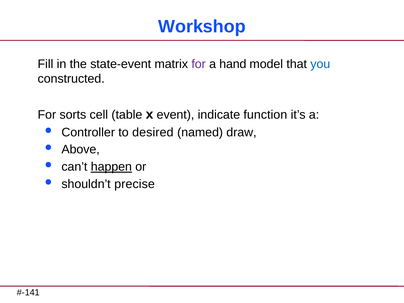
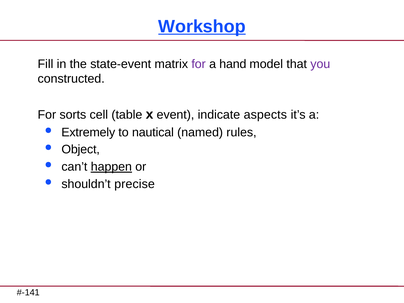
Workshop underline: none -> present (202, 26)
you colour: blue -> purple (320, 64)
function: function -> aspects (265, 115)
Controller: Controller -> Extremely (88, 132)
desired: desired -> nautical (153, 132)
draw: draw -> rules (241, 132)
Above: Above -> Object (81, 150)
